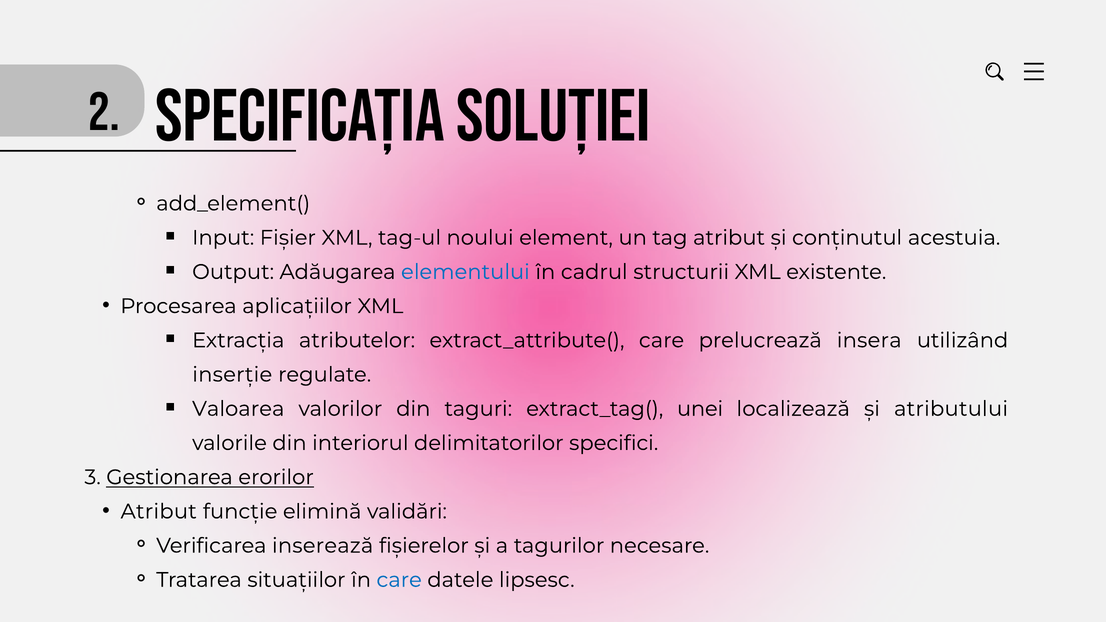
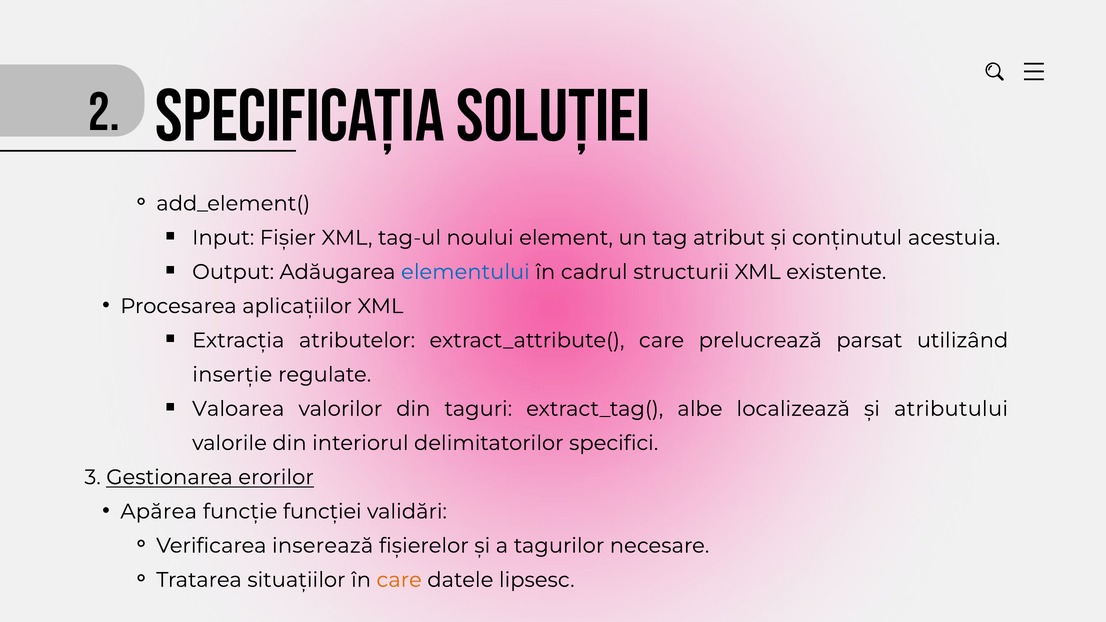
insera: insera -> parsat (869, 340)
unei: unei -> albe (700, 409)
Atribut: Atribut -> Apărea (159, 512)
elimină: elimină -> funcției (322, 512)
care colour: blue -> orange (399, 580)
